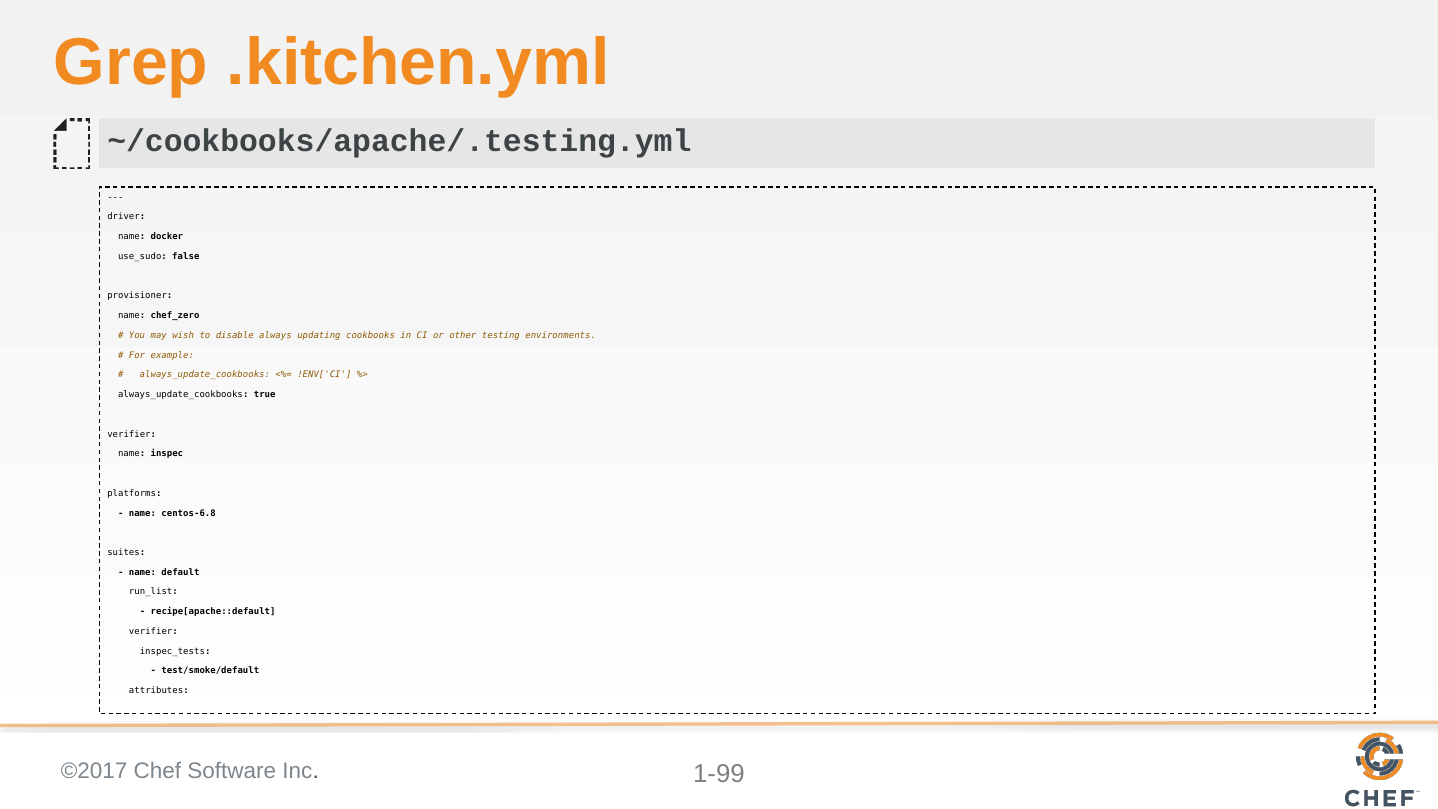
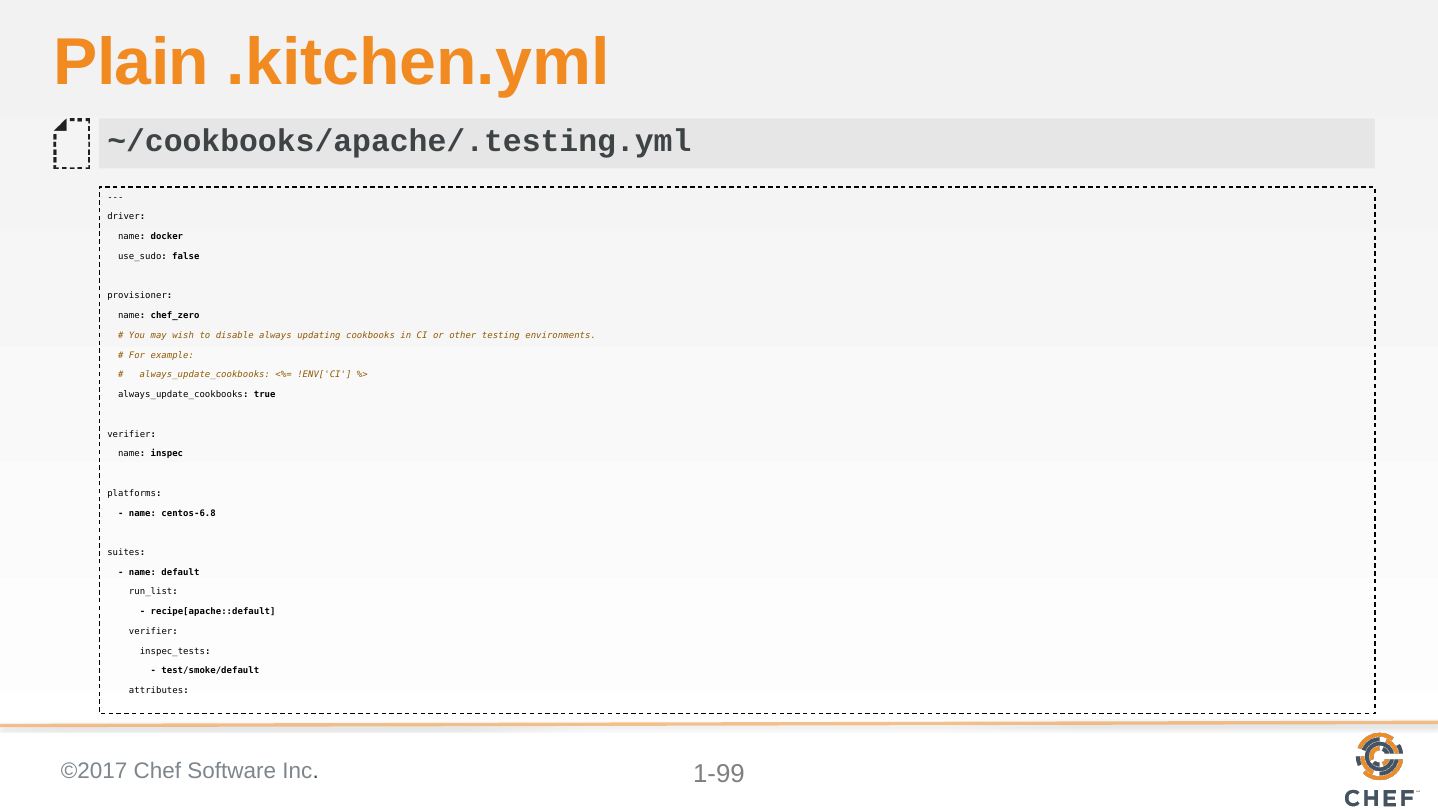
Grep: Grep -> Plain (131, 62)
